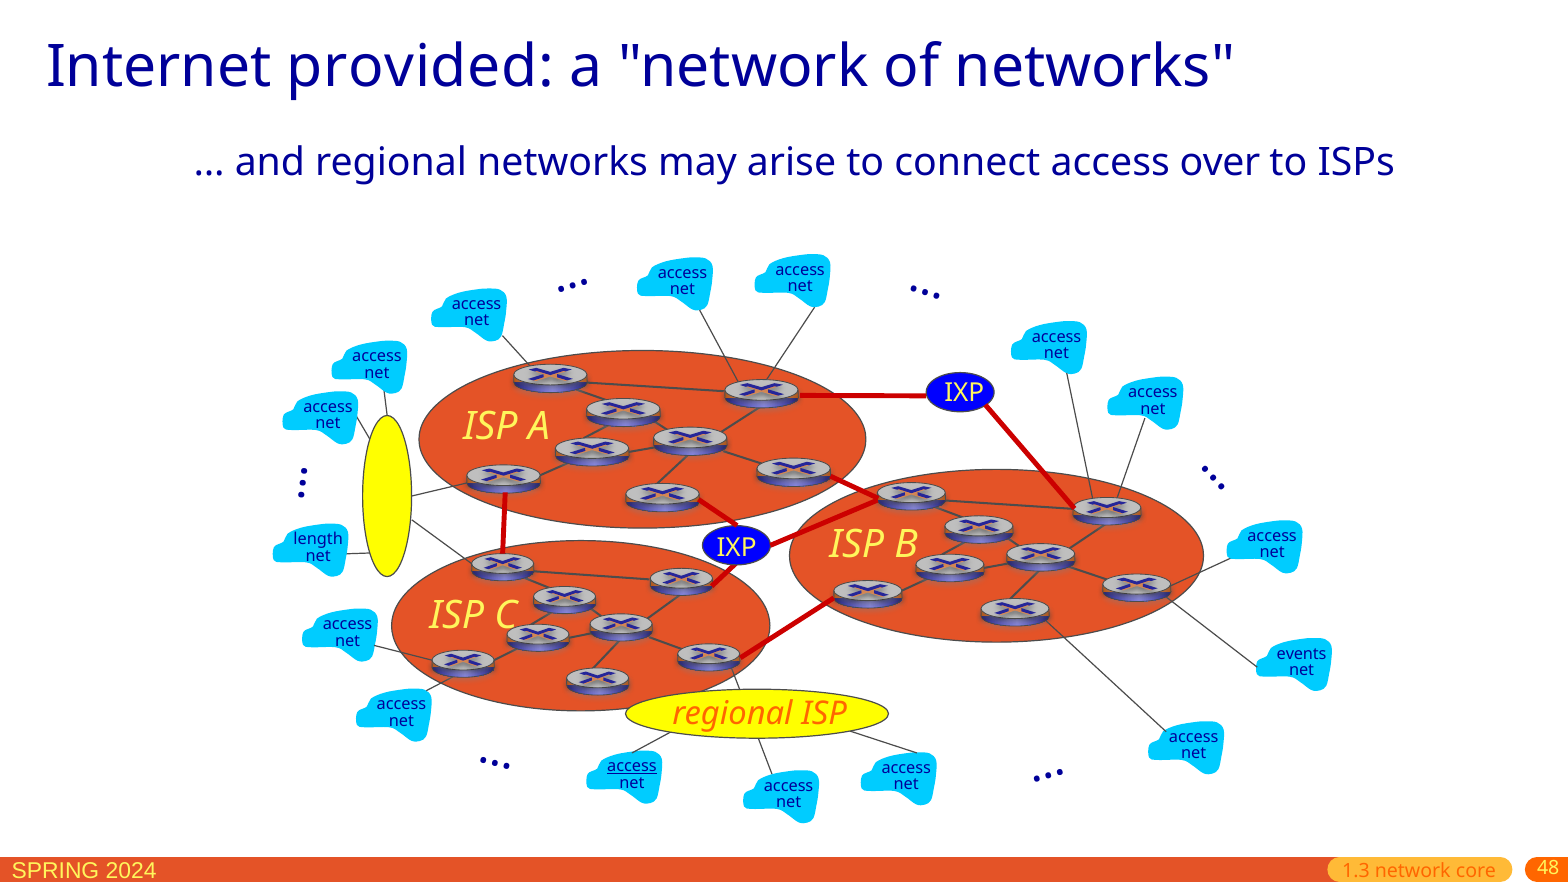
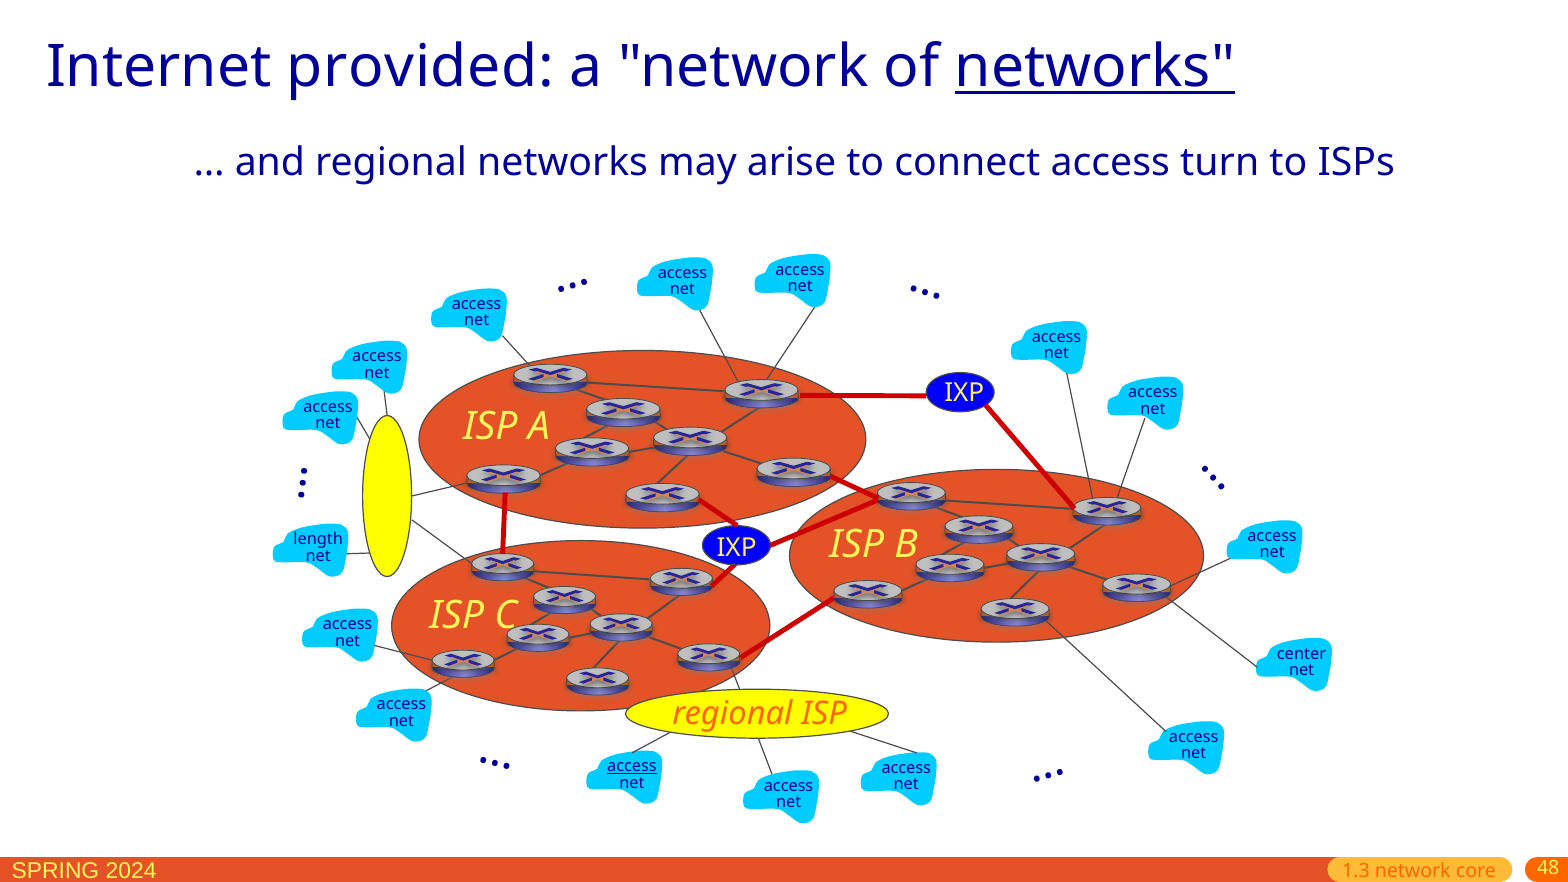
networks underline: none -> present (1095, 67)
over: over -> turn (1220, 163)
events: events -> center (1301, 654)
